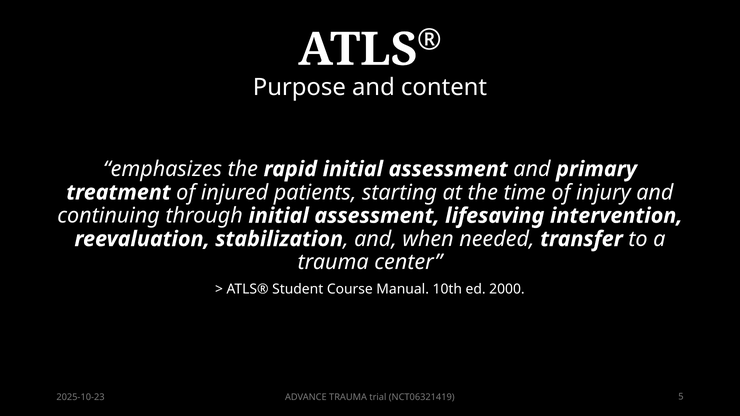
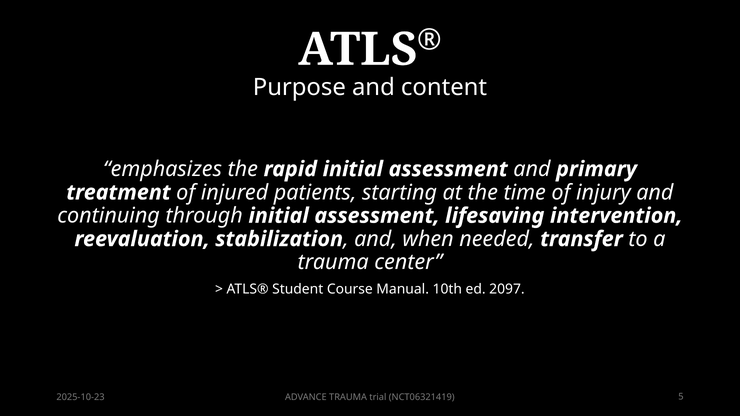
2000: 2000 -> 2097 (507, 289)
